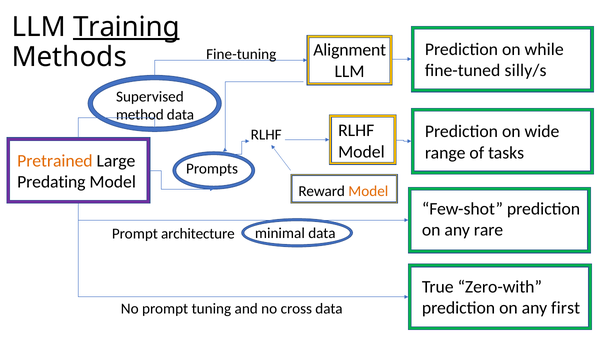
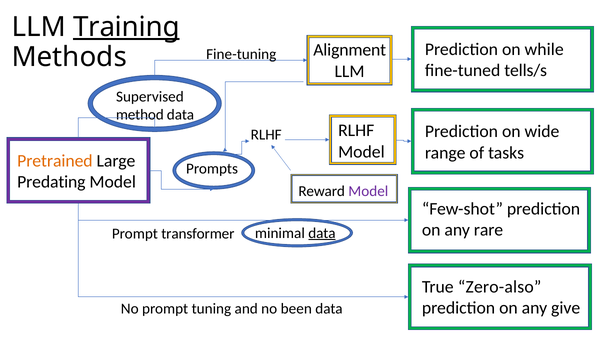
silly/s: silly/s -> tells/s (526, 71)
Model colour: orange -> purple (368, 191)
data underline: none -> present (322, 233)
architecture: architecture -> transformer (198, 234)
Zero-with: Zero-with -> Zero-also (500, 287)
first: first -> give (566, 308)
cross: cross -> been (296, 309)
